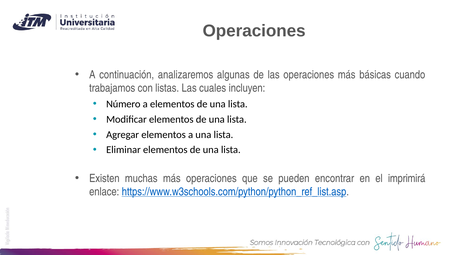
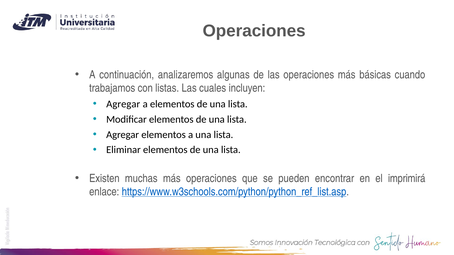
Número: Número -> Agregar (123, 104)
